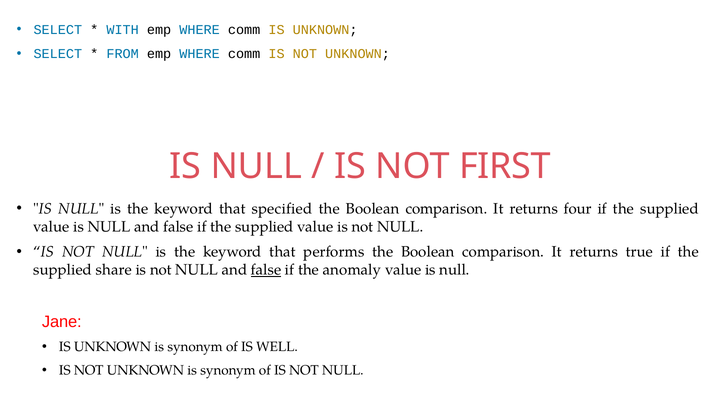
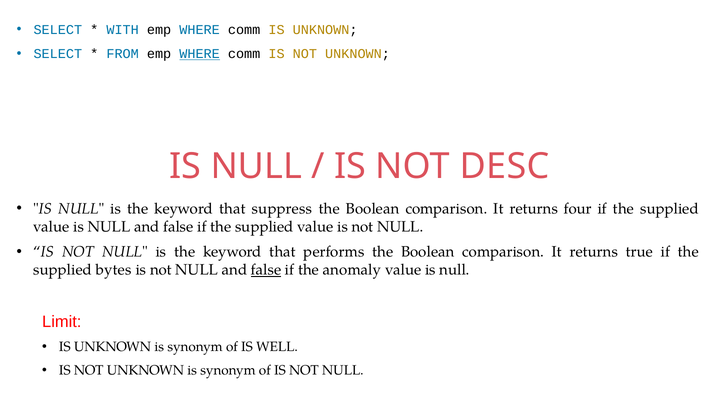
WHERE underline: none -> present (200, 54)
FIRST: FIRST -> DESC (505, 166)
specified: specified -> suppress (282, 209)
share: share -> bytes (114, 270)
Jane: Jane -> Limit (62, 322)
